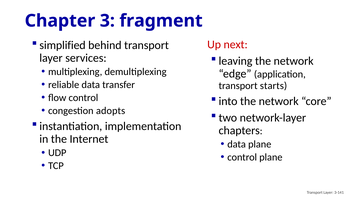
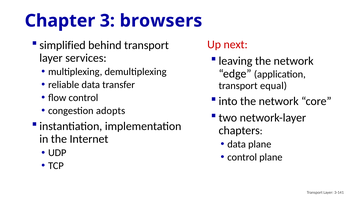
fragment: fragment -> browsers (161, 21)
starts: starts -> equal (273, 85)
